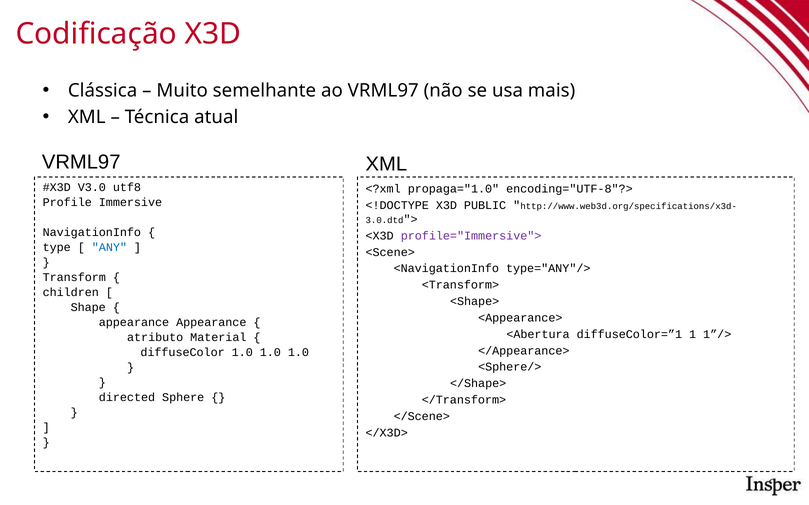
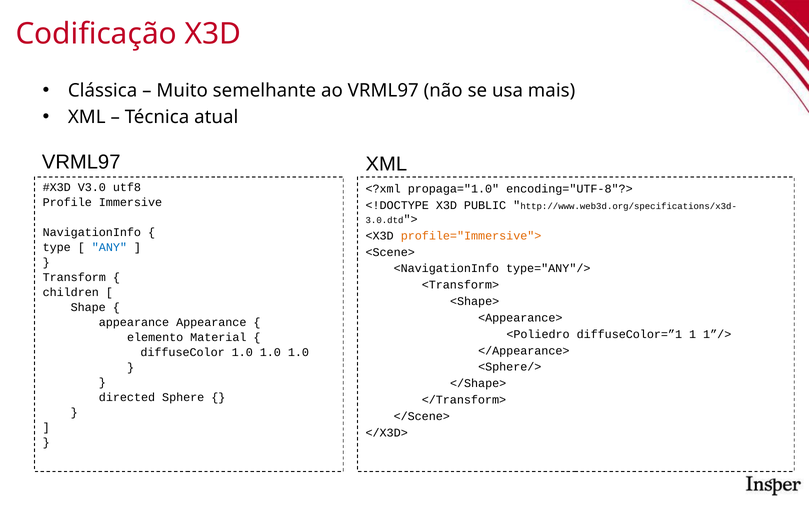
profile="Immersive"> colour: purple -> orange (471, 236)
<Abertura: <Abertura -> <Poliedro (538, 335)
atributo: atributo -> elemento (155, 338)
